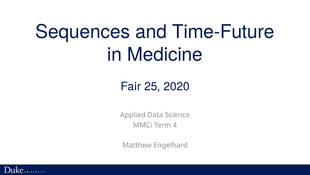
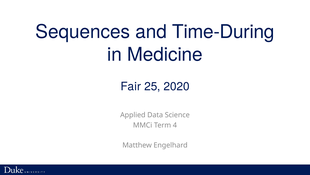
Time-Future: Time-Future -> Time-During (223, 32)
